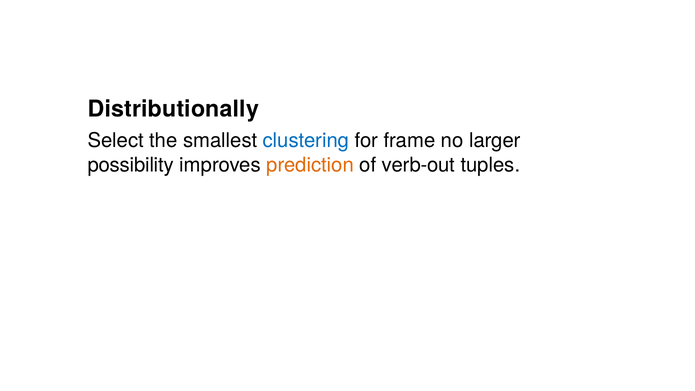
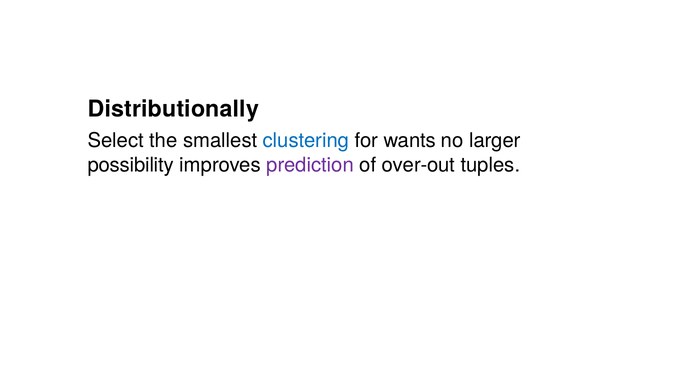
frame: frame -> wants (410, 141)
prediction colour: orange -> purple (310, 165)
verb-out: verb-out -> over-out (419, 165)
